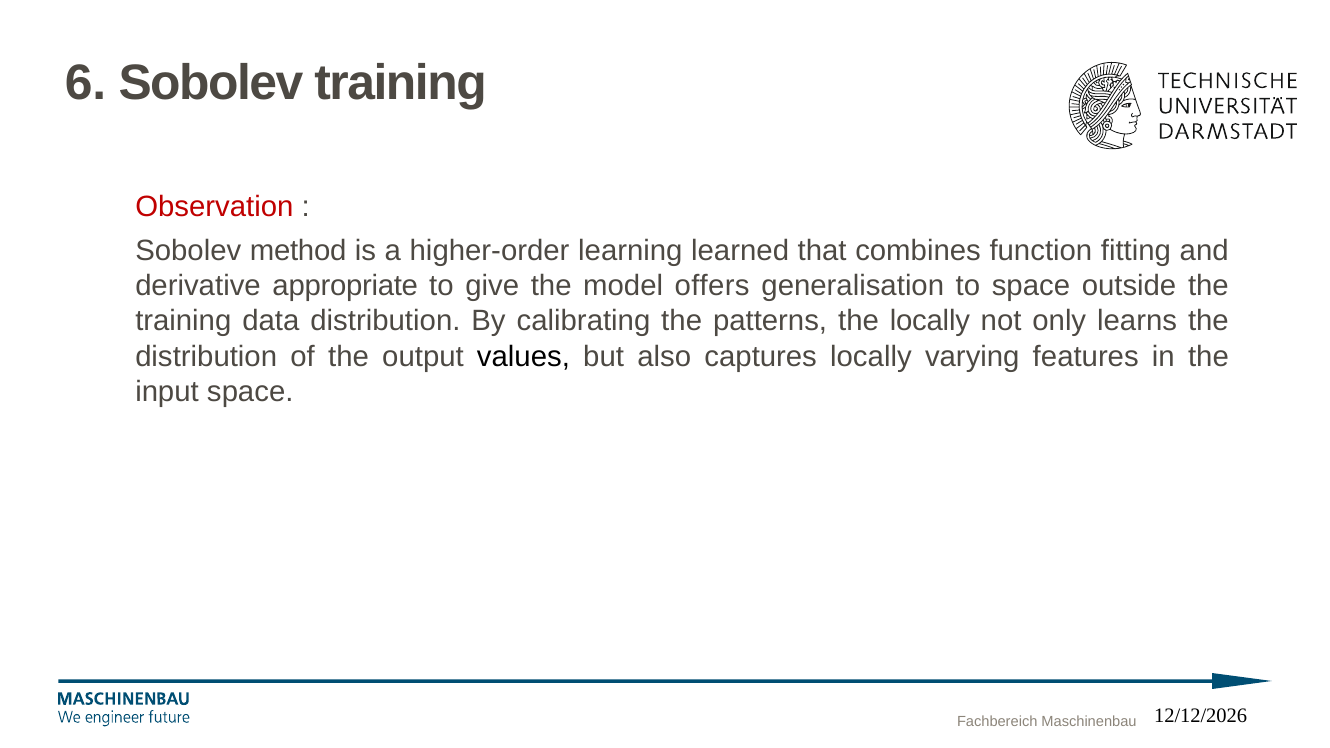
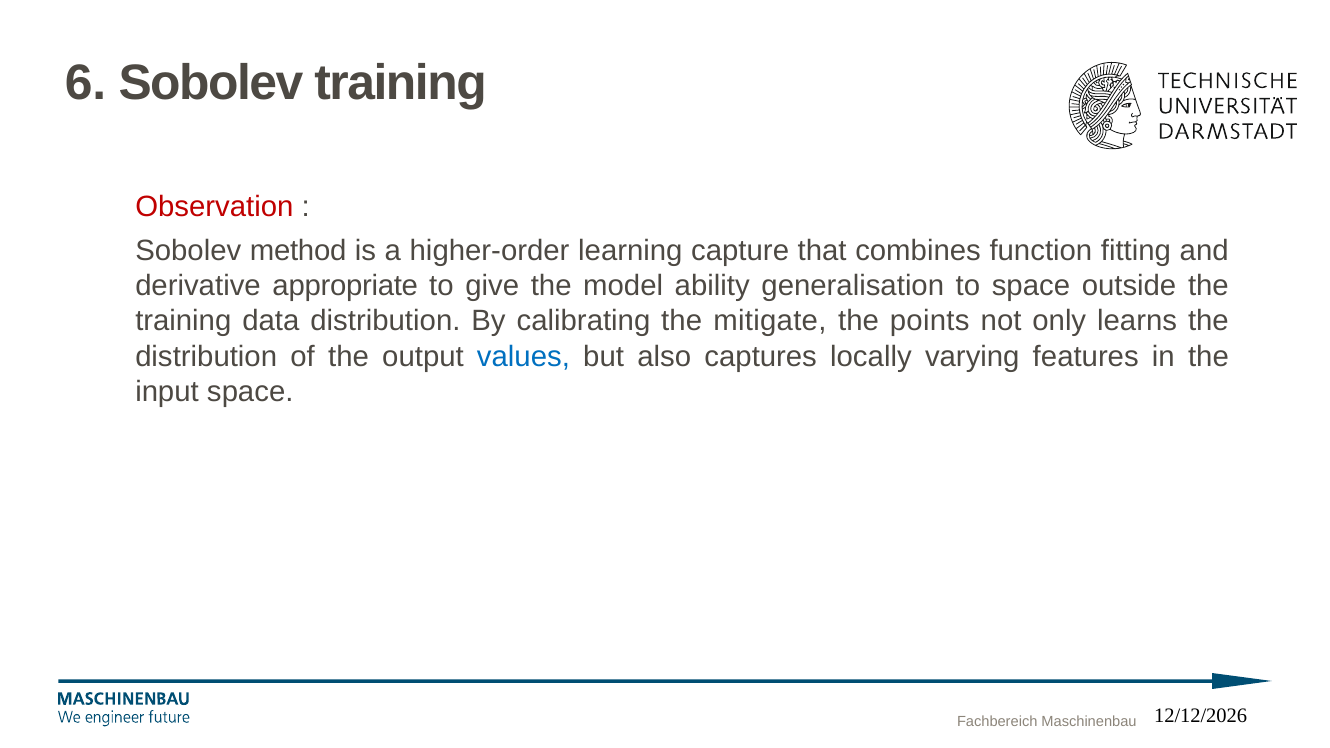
learned: learned -> capture (740, 251)
offers: offers -> ability (712, 286)
patterns: patterns -> mitigate (770, 321)
the locally: locally -> points (930, 321)
values colour: black -> blue (523, 356)
